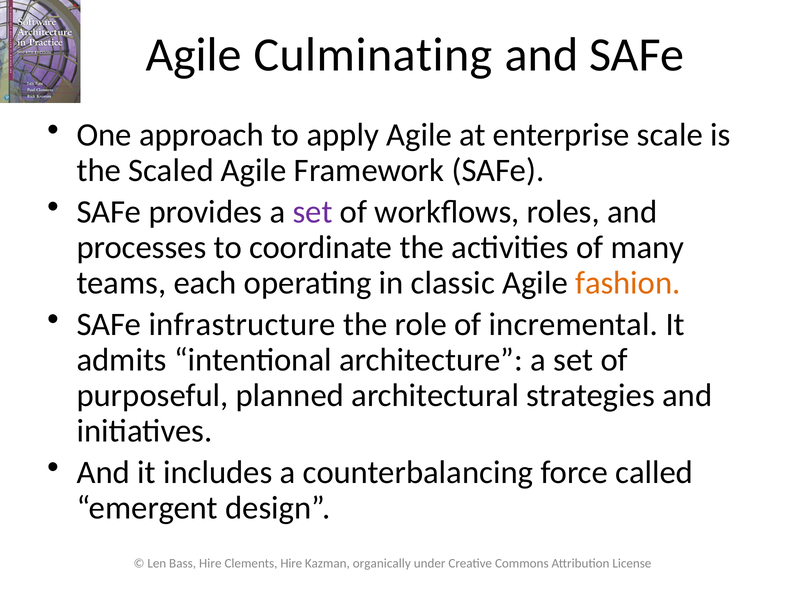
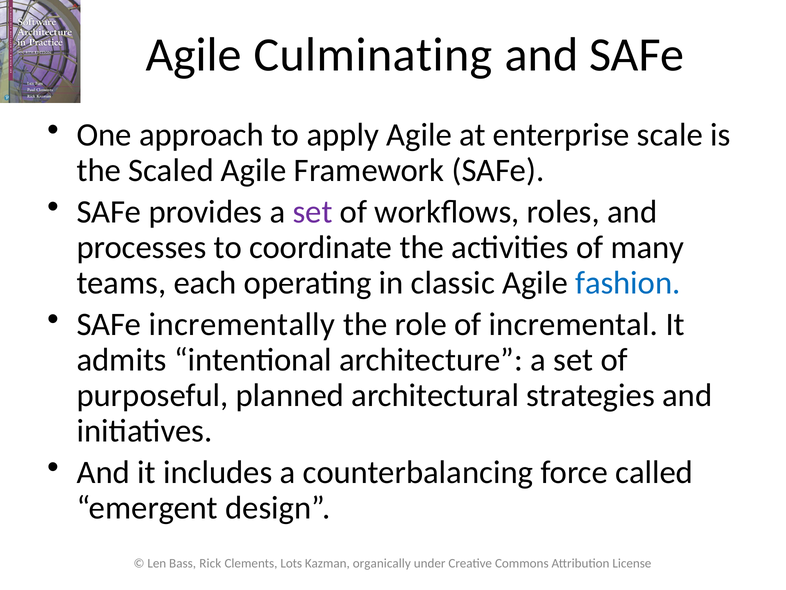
fashion colour: orange -> blue (628, 283)
infrastructure: infrastructure -> incrementally (242, 324)
Bass Hire: Hire -> Rick (210, 563)
Clements Hire: Hire -> Lots (291, 563)
